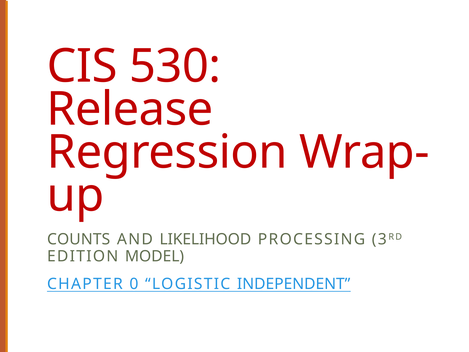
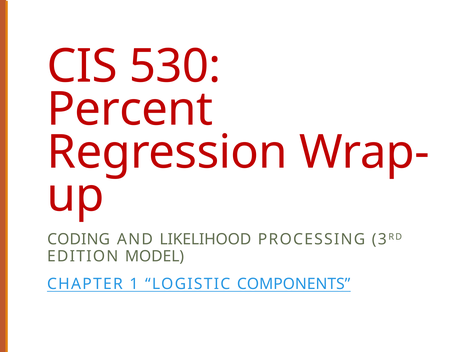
Release: Release -> Percent (130, 109)
COUNTS: COUNTS -> CODING (79, 239)
0: 0 -> 1 (134, 284)
INDEPENDENT: INDEPENDENT -> COMPONENTS (294, 284)
